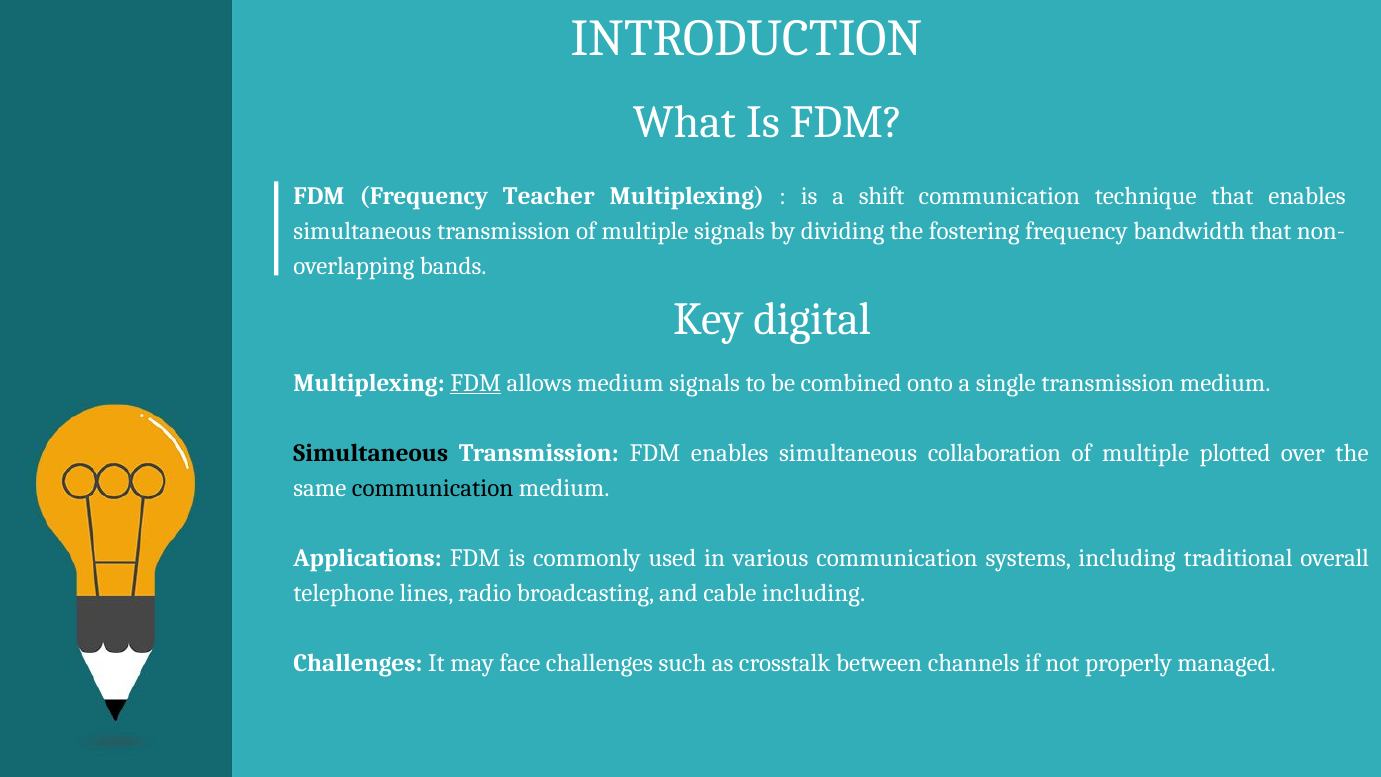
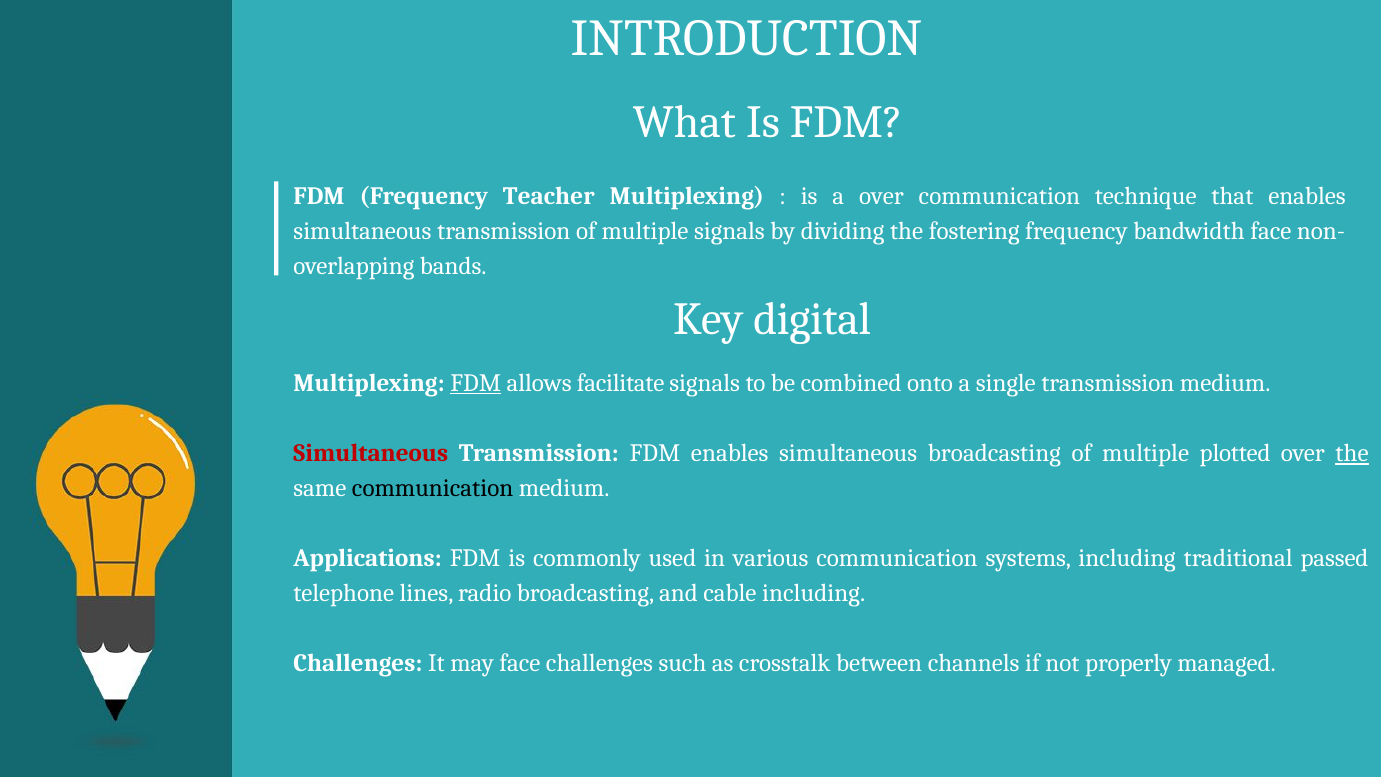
a shift: shift -> over (881, 197)
bandwidth that: that -> face (1271, 232)
allows medium: medium -> facilitate (621, 383)
Simultaneous colour: black -> red (371, 453)
simultaneous collaboration: collaboration -> broadcasting (994, 453)
the underline: none -> present (1352, 453)
overall: overall -> passed (1335, 558)
